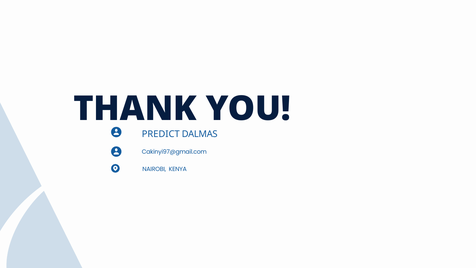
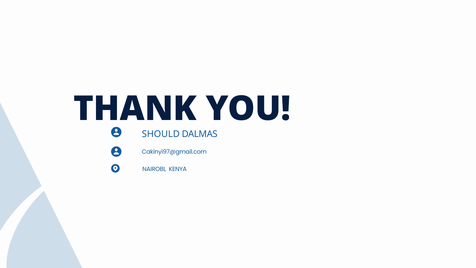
PREDICT: PREDICT -> SHOULD (161, 134)
